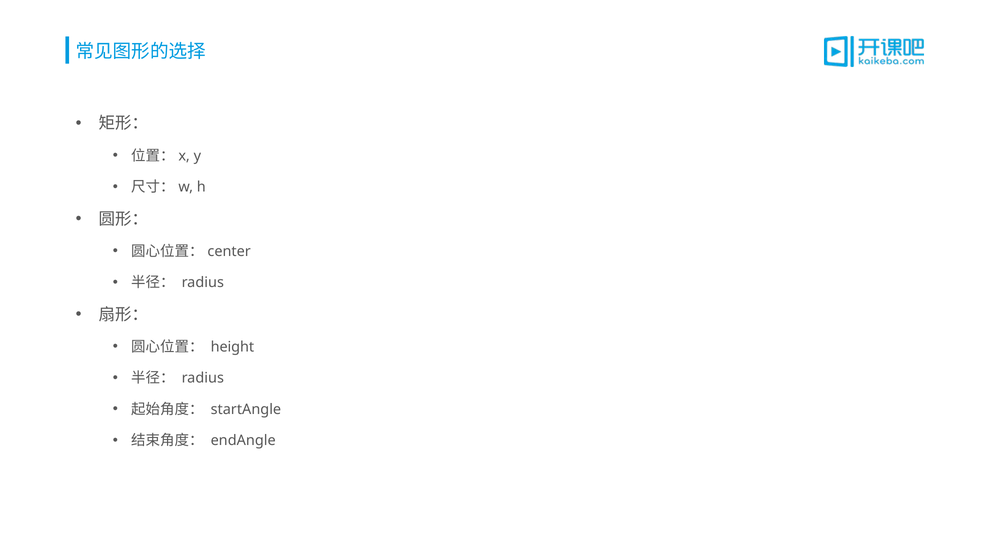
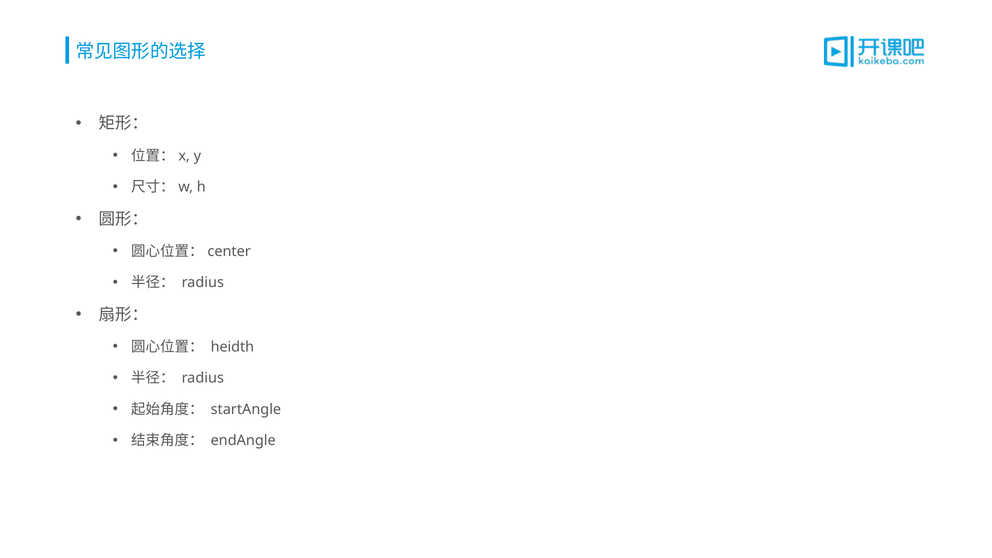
height: height -> heidth (232, 347)
